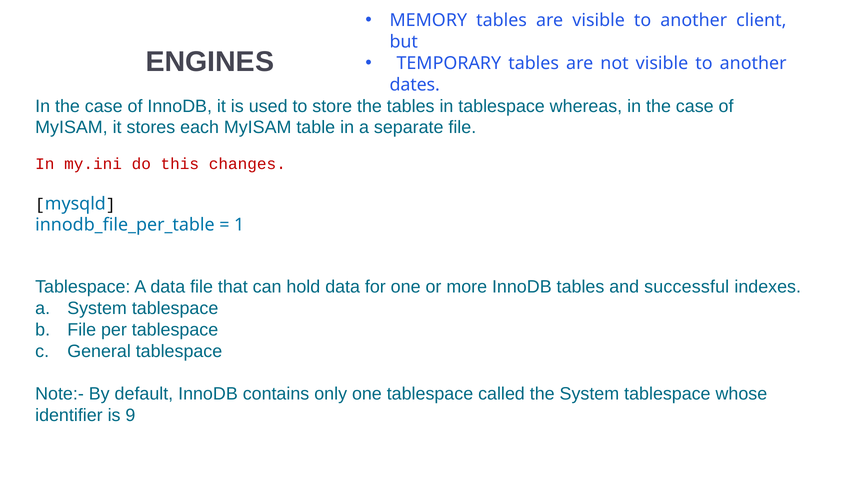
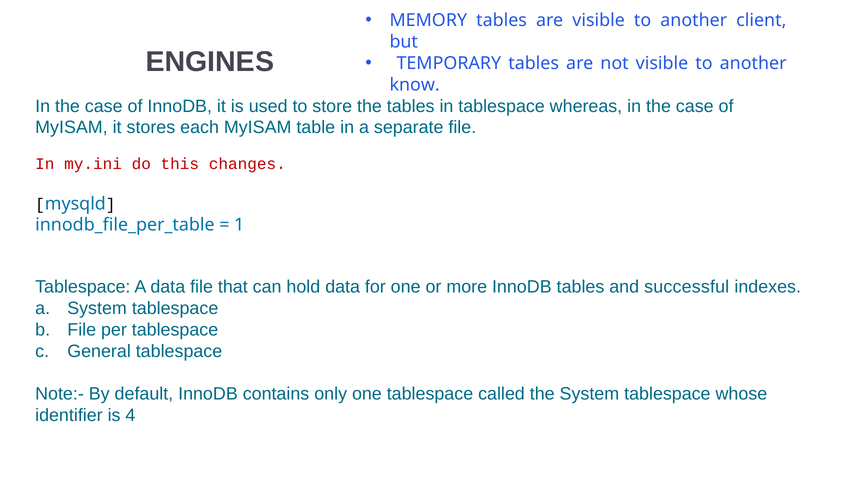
dates: dates -> know (415, 85)
9: 9 -> 4 (130, 416)
